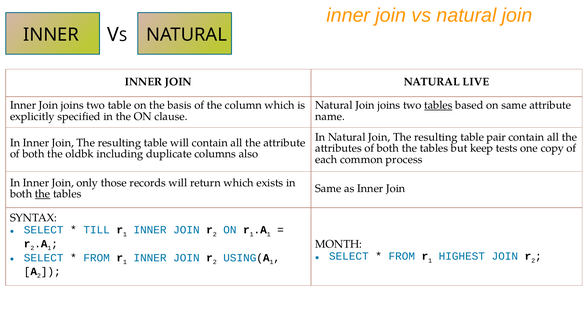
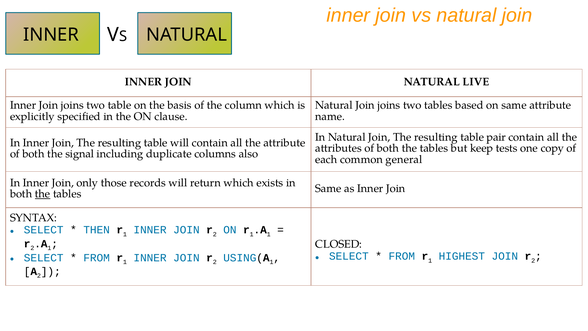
tables underline: present -> none (438, 105)
oldbk: oldbk -> signal (80, 154)
process: process -> general (404, 159)
TILL: TILL -> THEN (97, 230)
MONTH: MONTH -> CLOSED (339, 244)
